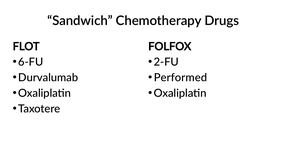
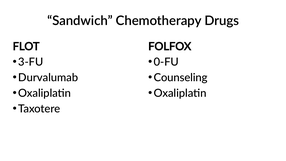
6-FU: 6-FU -> 3-FU (31, 62)
2-FU: 2-FU -> 0-FU (166, 62)
Performed: Performed -> Counseling (181, 78)
